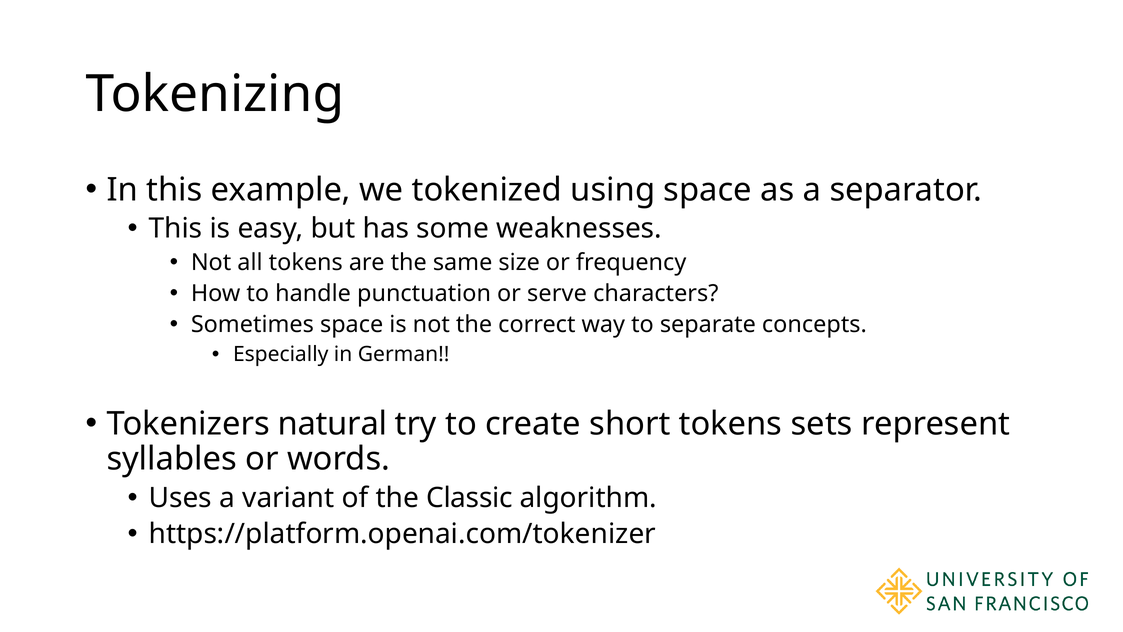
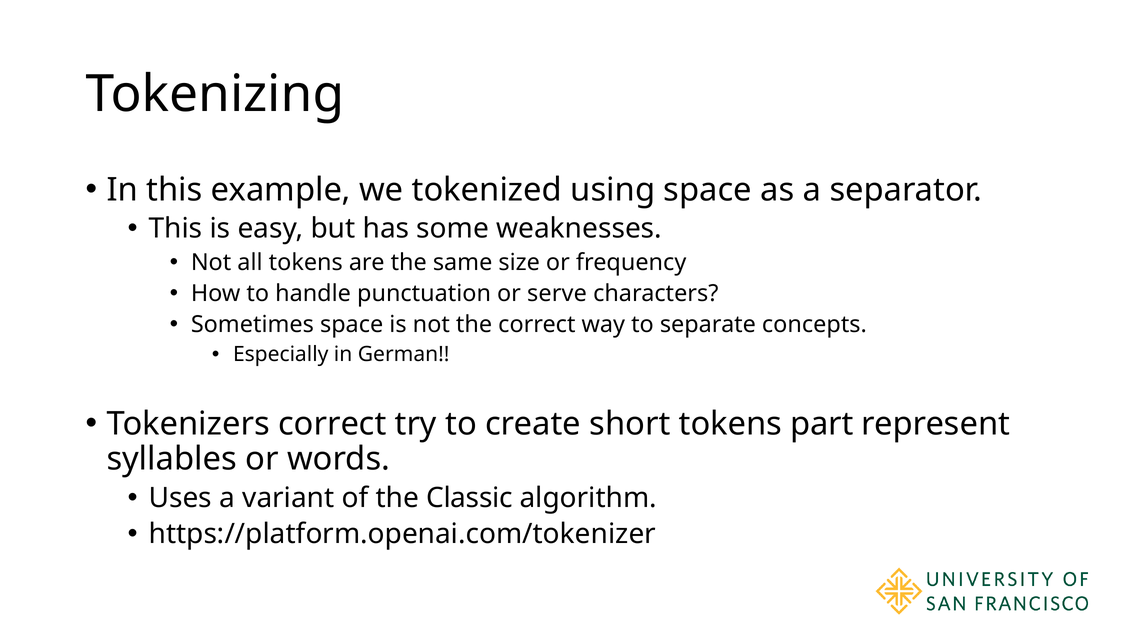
Tokenizers natural: natural -> correct (332, 424)
sets: sets -> part (822, 424)
